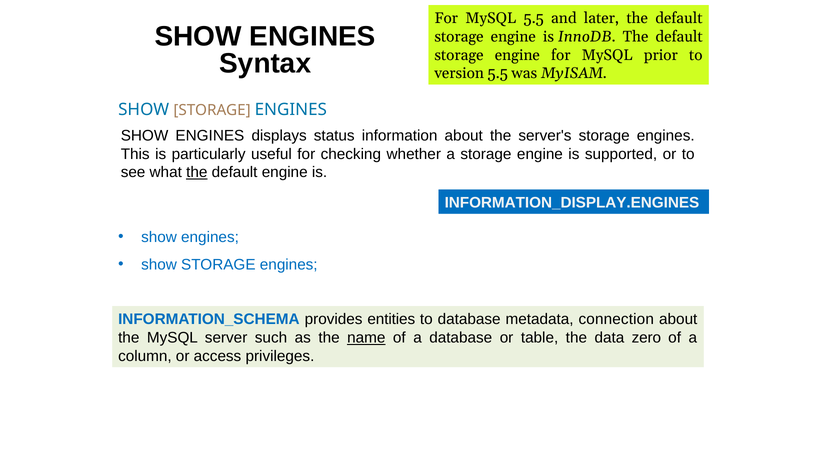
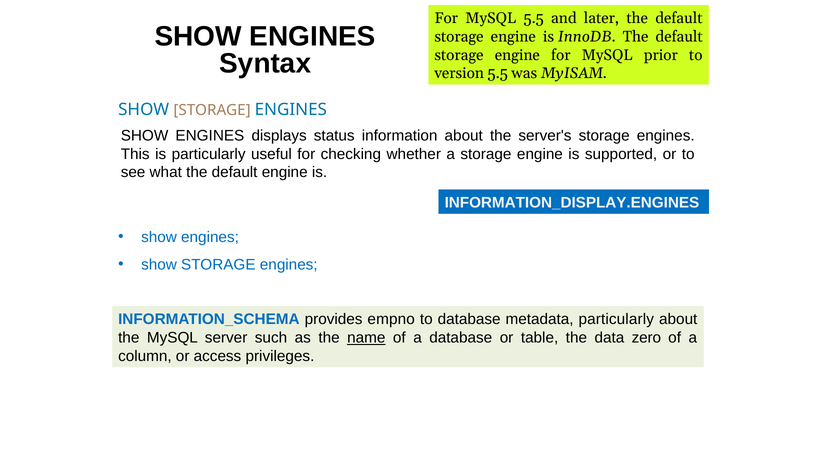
the underline: present -> none (197, 172)
entities: entities -> empno (391, 319)
metadata connection: connection -> particularly (616, 319)
